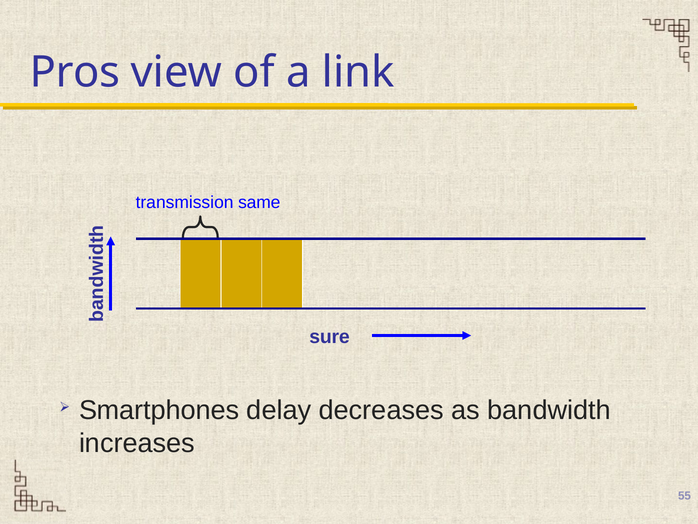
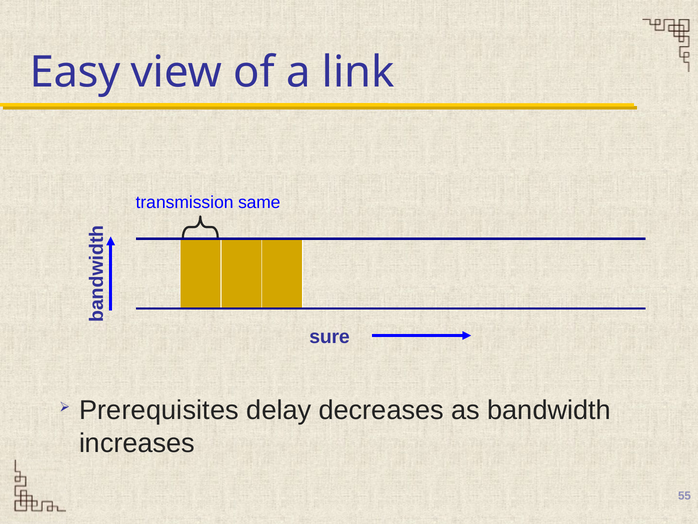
Pros: Pros -> Easy (75, 72)
Smartphones: Smartphones -> Prerequisites (159, 410)
